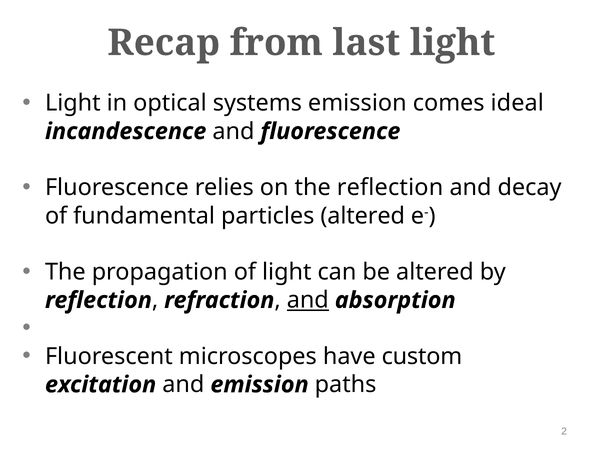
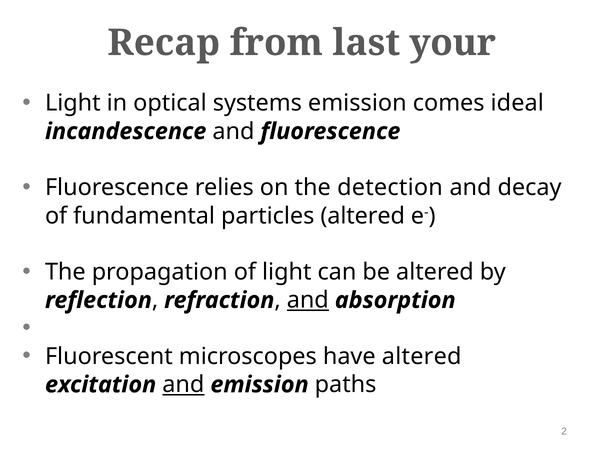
last light: light -> your (453, 43)
the reflection: reflection -> detection (390, 188)
have custom: custom -> altered (422, 357)
and underline: none -> present (183, 385)
